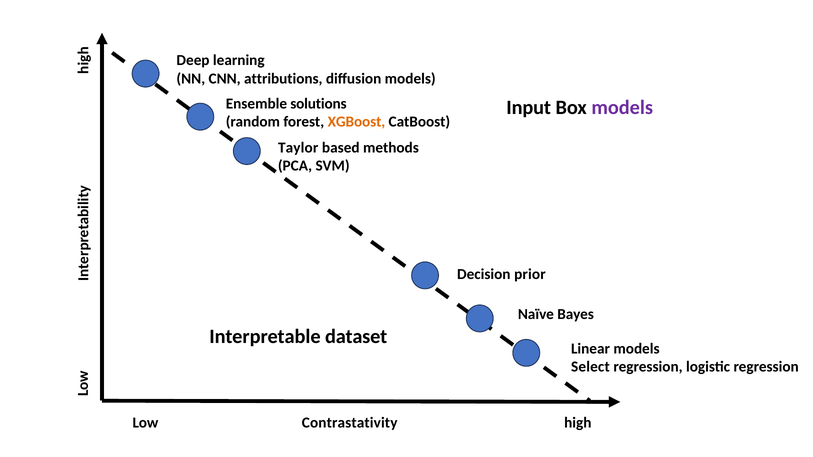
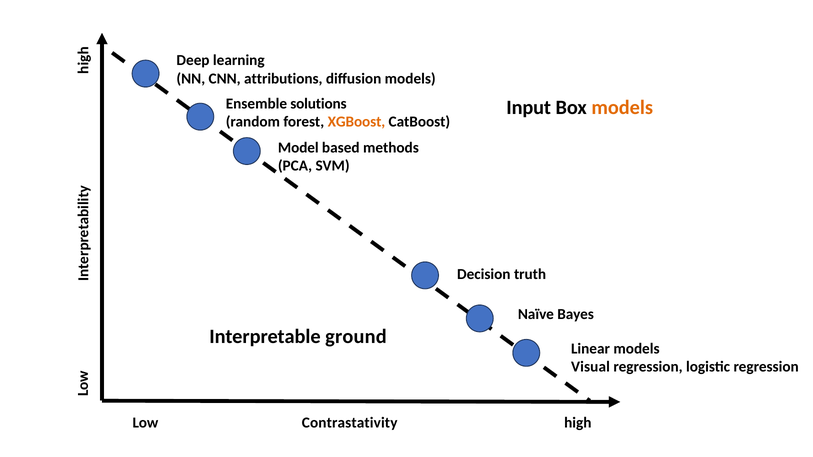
models colour: purple -> orange (622, 108)
Taylor: Taylor -> Model (298, 148)
prior: prior -> truth (530, 275)
dataset: dataset -> ground (356, 337)
Select: Select -> Visual (590, 367)
